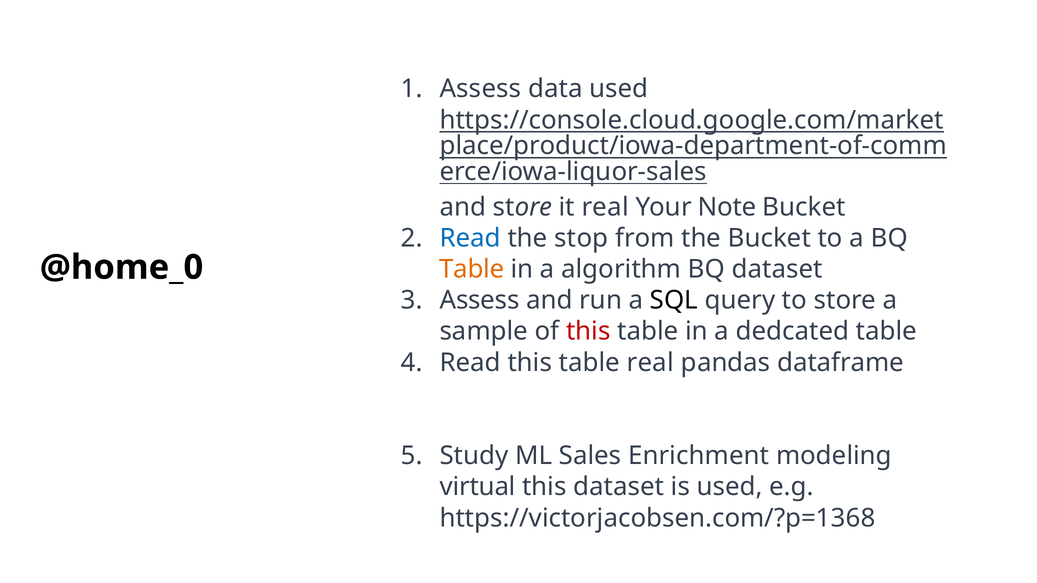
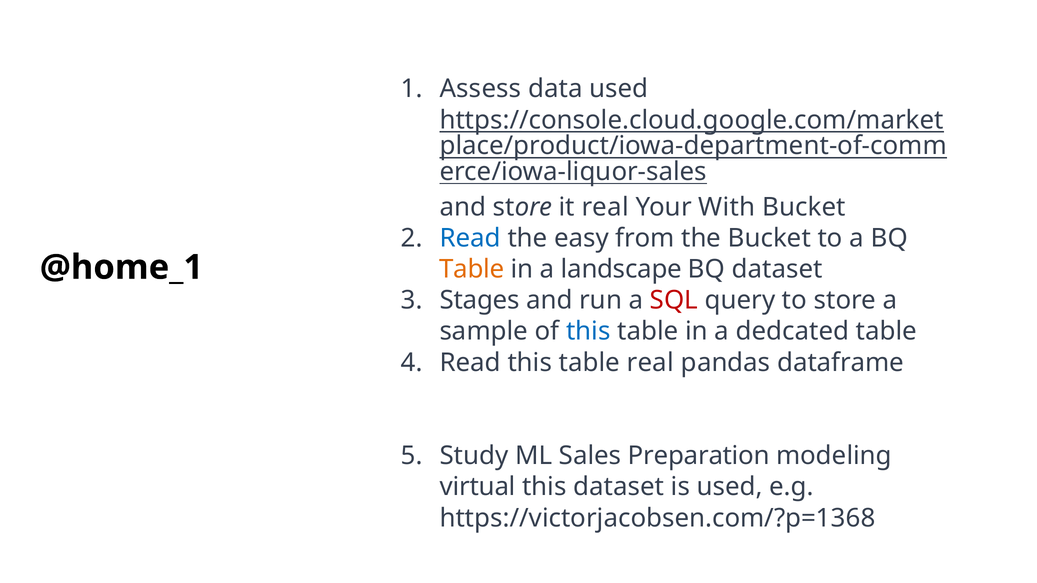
Note: Note -> With (727, 207)
stop: stop -> easy (582, 238)
@home_0: @home_0 -> @home_1 (122, 268)
algorithm: algorithm -> landscape (621, 269)
Assess: Assess -> Stages (480, 301)
SQL colour: black -> red (674, 301)
this colour: red -> blue (588, 332)
Enrichment: Enrichment -> Preparation (699, 456)
